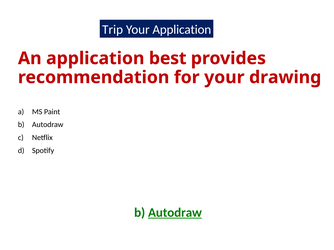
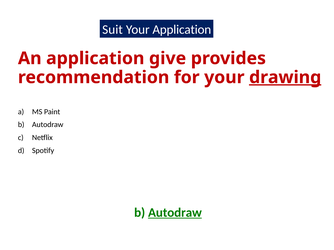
Trip: Trip -> Suit (113, 30)
best: best -> give (168, 58)
drawing underline: none -> present (285, 77)
